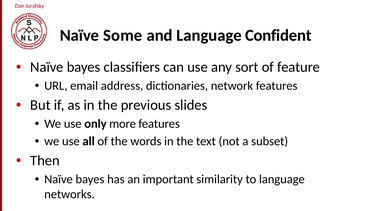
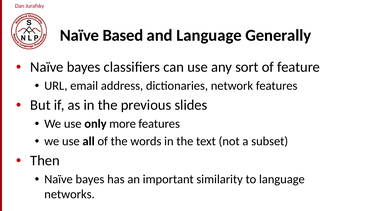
Some: Some -> Based (123, 35)
Confident: Confident -> Generally (278, 35)
